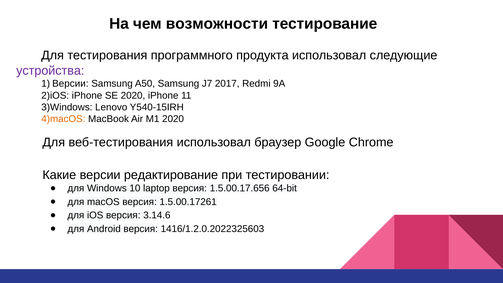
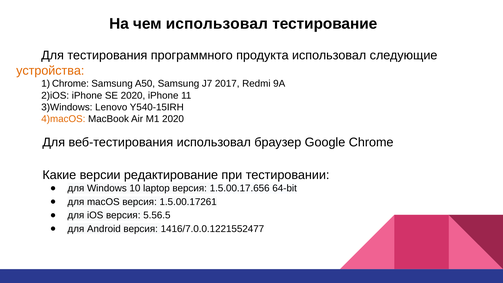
чем возможности: возможности -> использовал (217, 24)
устройства colour: purple -> orange (50, 71)
1 Версии: Версии -> Chrome (70, 84)
3.14.6: 3.14.6 -> 5.56.5 (157, 215)
1416/1.2.0.2022325603: 1416/1.2.0.2022325603 -> 1416/7.0.0.1221552477 (212, 229)
